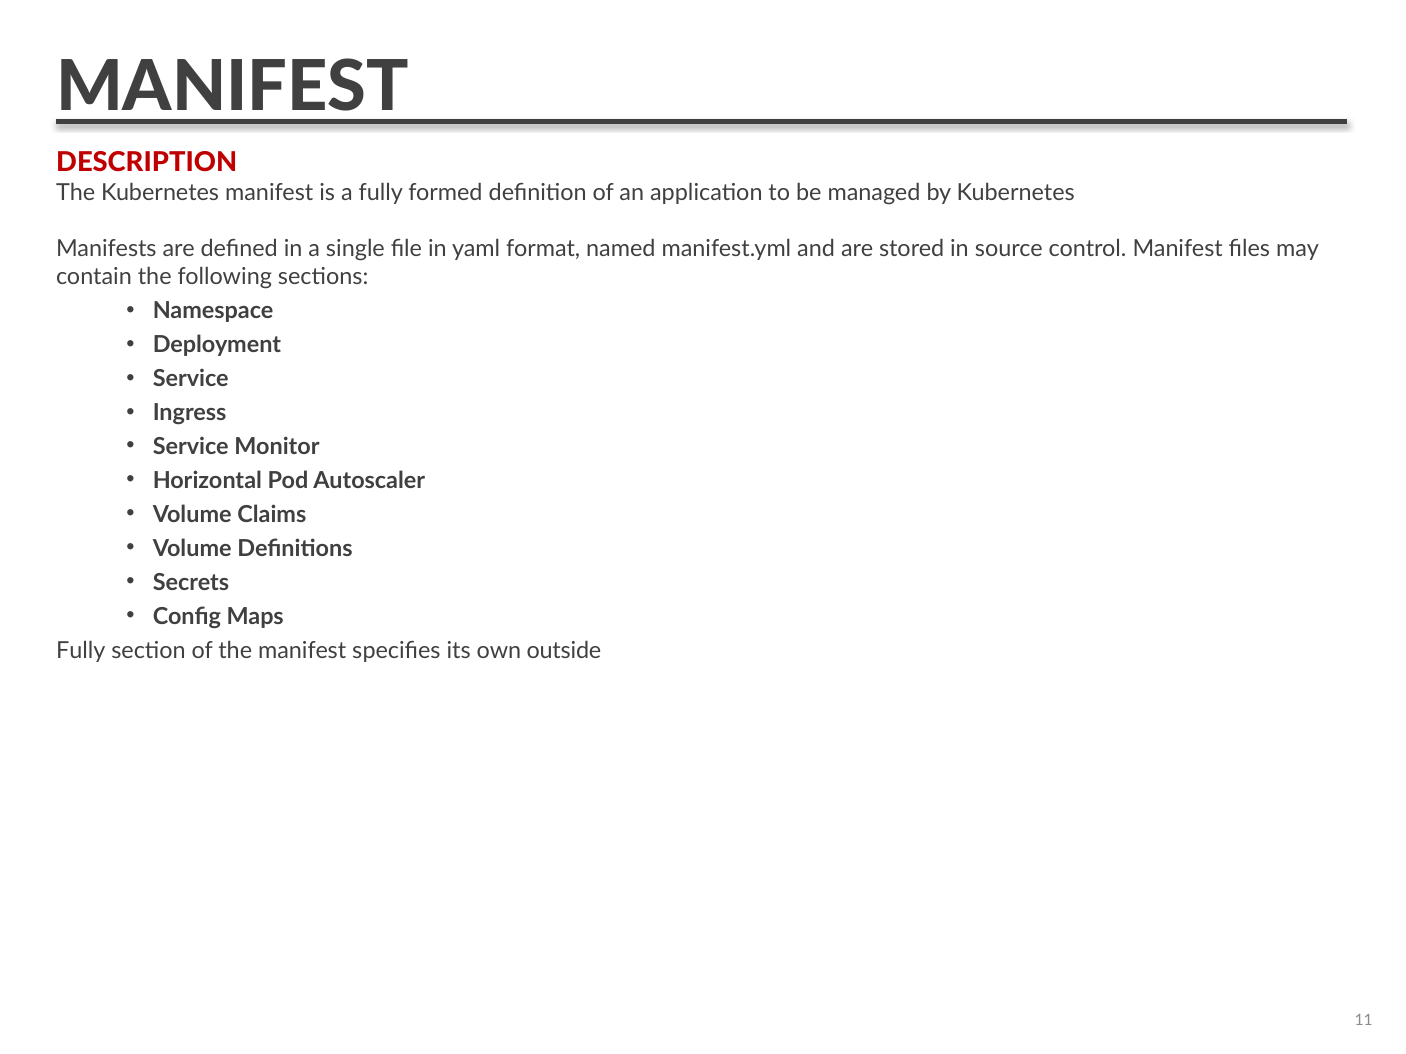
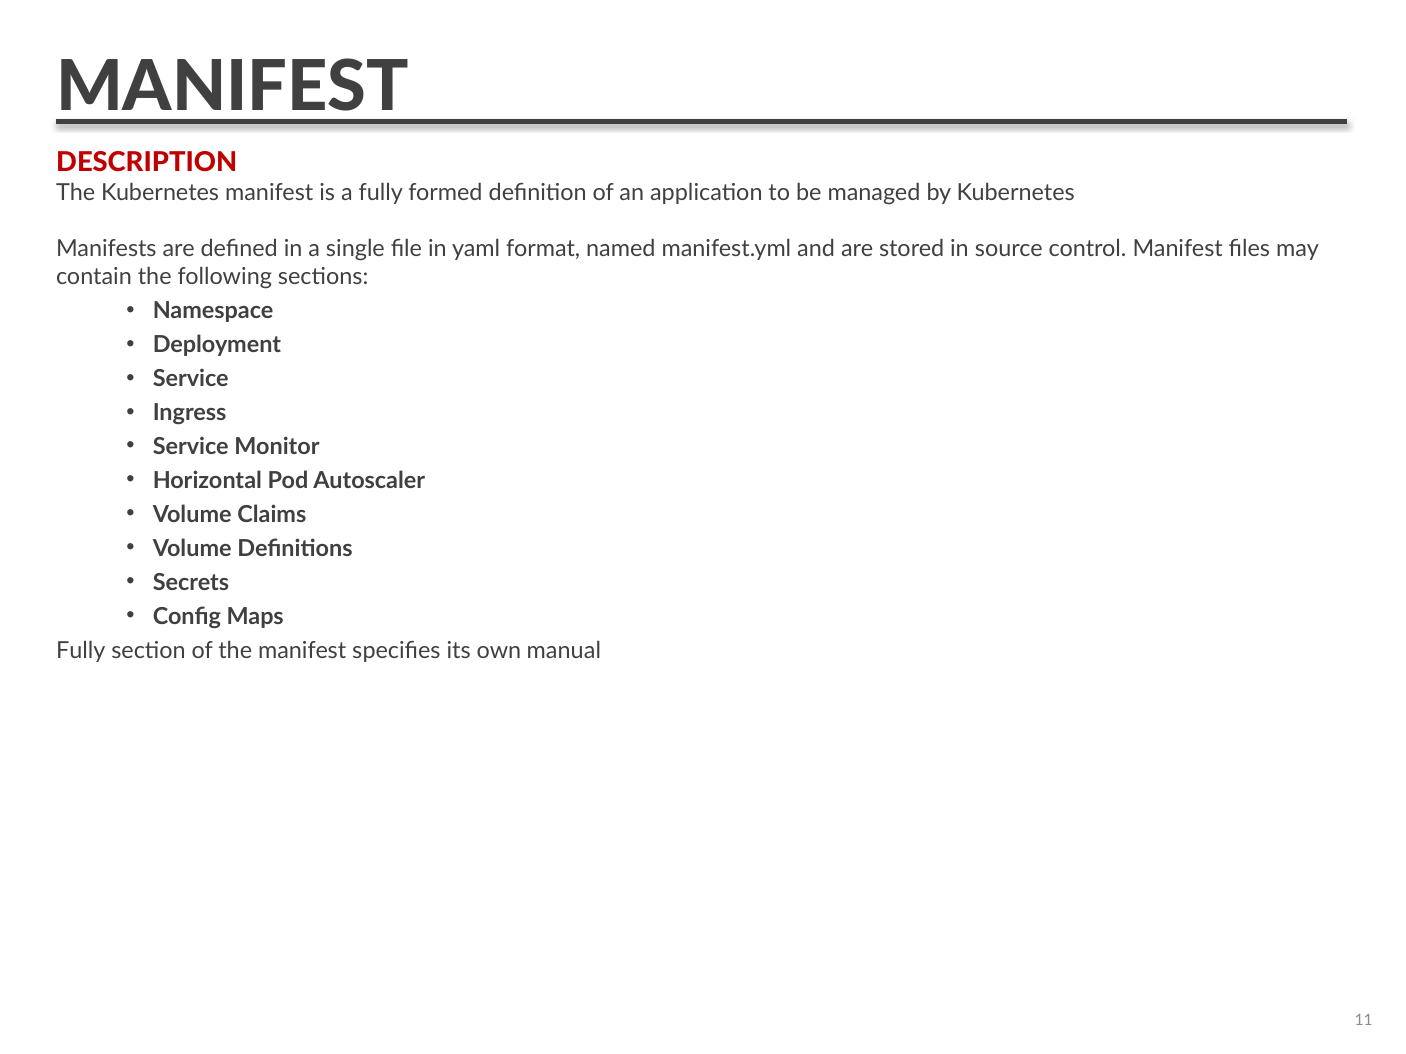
outside: outside -> manual (564, 651)
